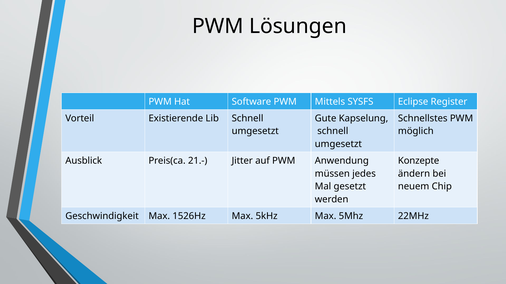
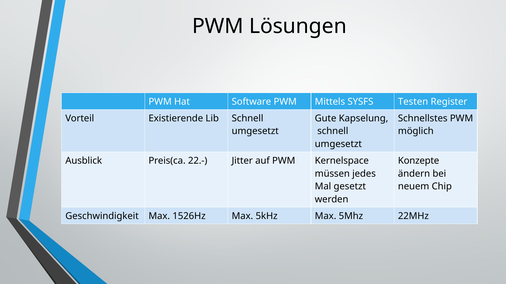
Eclipse: Eclipse -> Testen (413, 102)
21.-: 21.- -> 22.- (198, 161)
Anwendung: Anwendung -> Kernelspace (342, 161)
